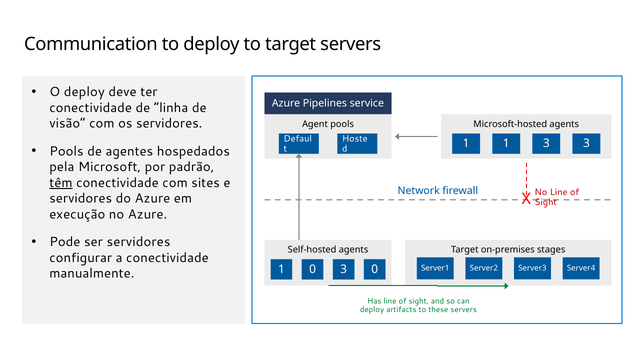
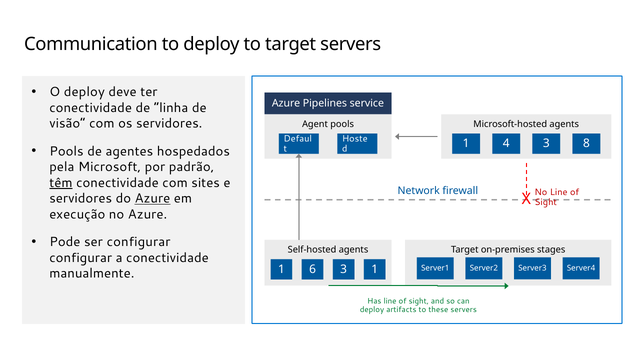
1 1: 1 -> 4 (506, 144)
3 3: 3 -> 8 (586, 144)
Azure underline: none -> present (152, 199)
ser servidores: servidores -> configurar (139, 242)
1 0: 0 -> 6 (313, 269)
3 0: 0 -> 1 (375, 269)
